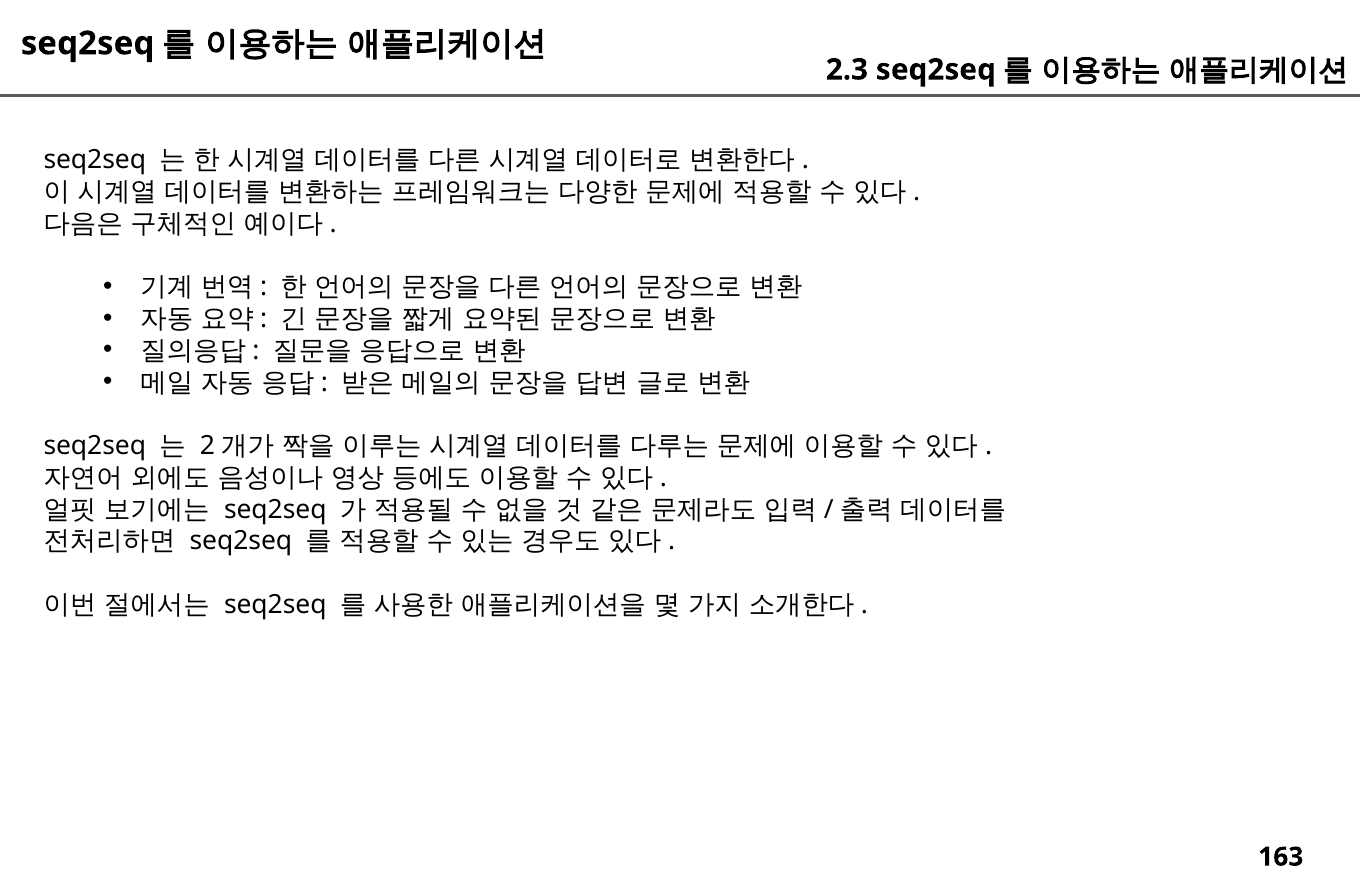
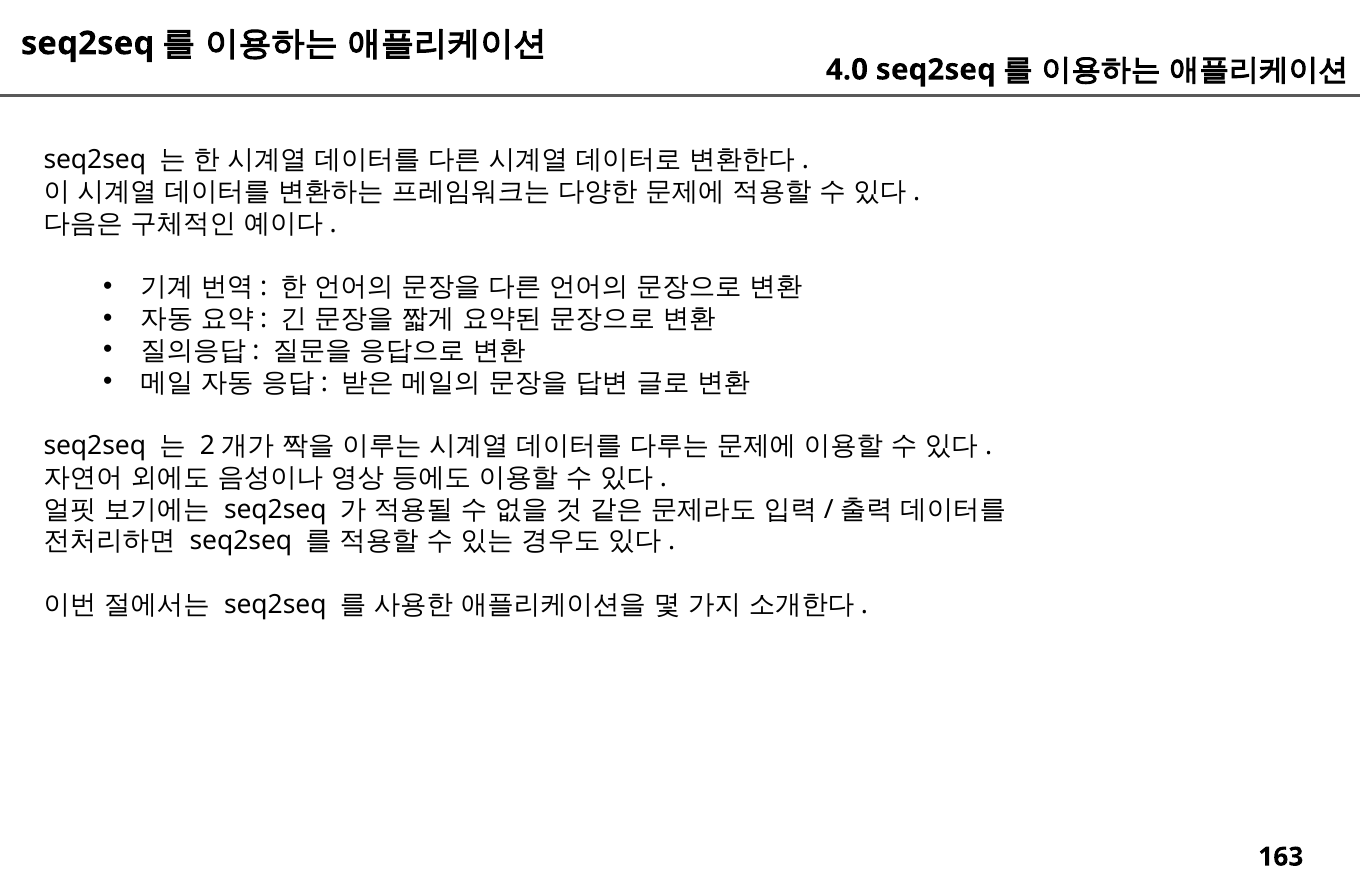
2.3: 2.3 -> 4.0 (847, 70)
